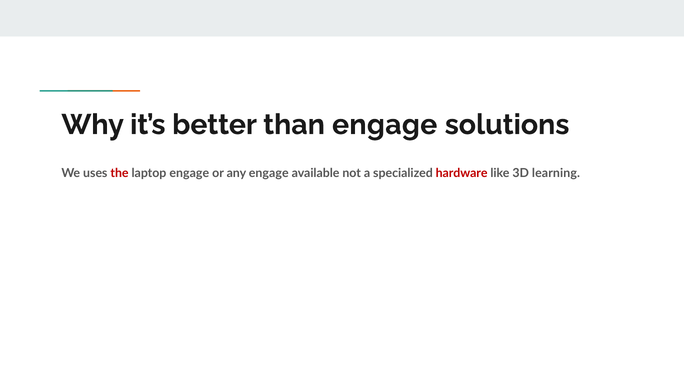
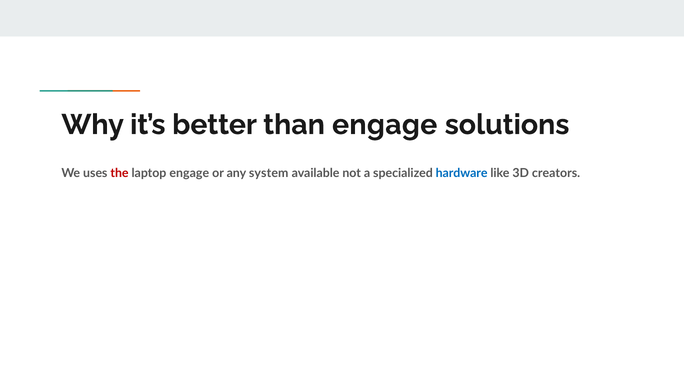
any engage: engage -> system (269, 173)
hardware colour: red -> blue (462, 173)
learning: learning -> creators (556, 173)
